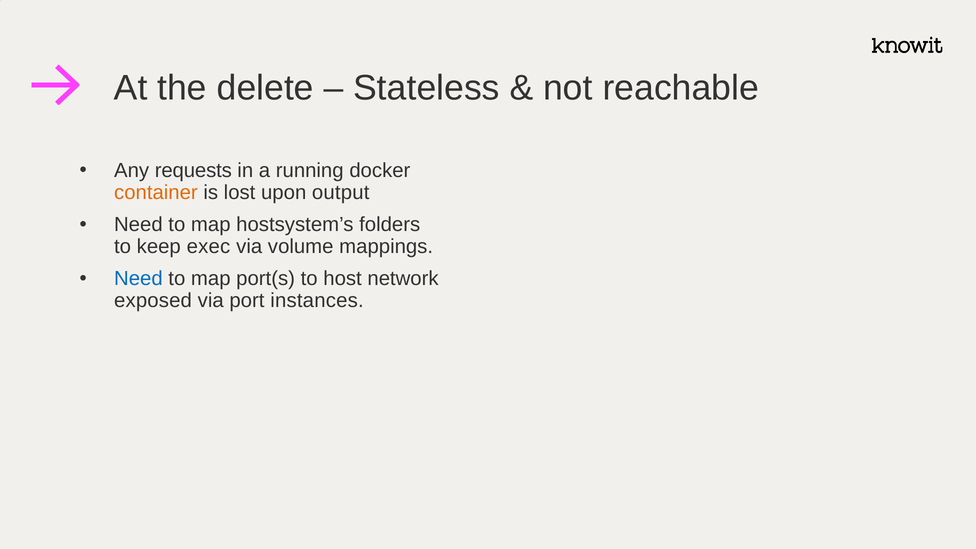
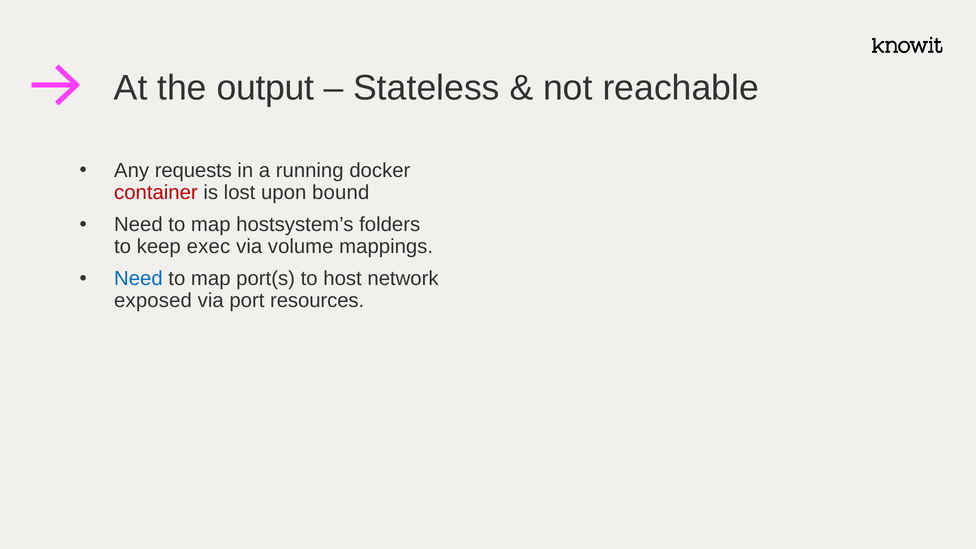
delete: delete -> output (265, 88)
container colour: orange -> red (156, 193)
output: output -> bound (341, 193)
instances: instances -> resources (317, 301)
